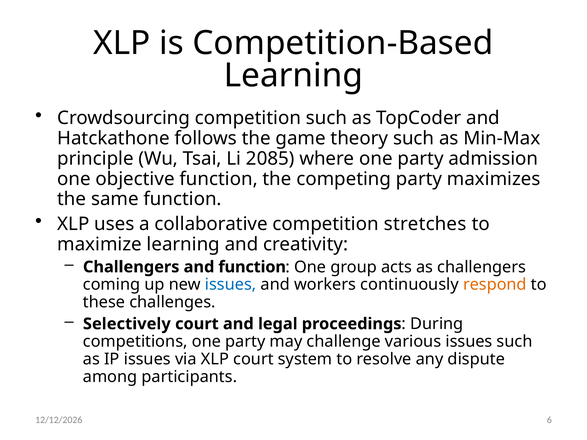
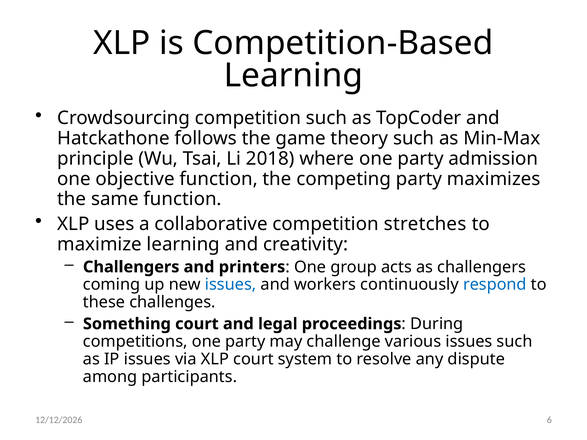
2085: 2085 -> 2018 (270, 159)
and function: function -> printers (252, 267)
respond colour: orange -> blue (495, 285)
Selectively: Selectively -> Something (127, 324)
